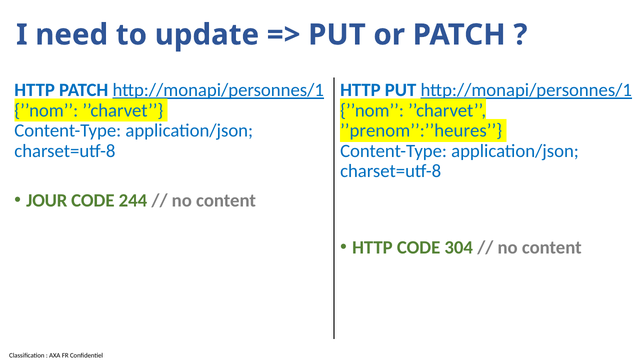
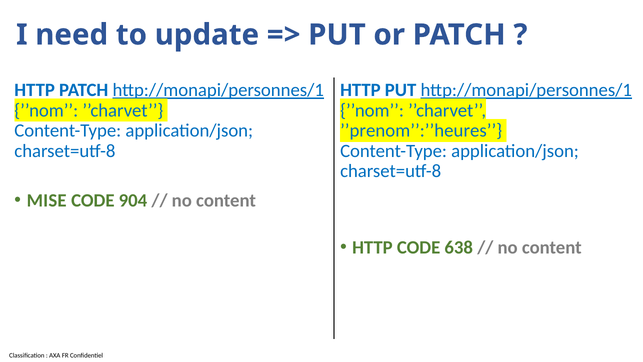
JOUR: JOUR -> MISE (47, 200)
244: 244 -> 904 (133, 200)
304: 304 -> 638 (459, 247)
